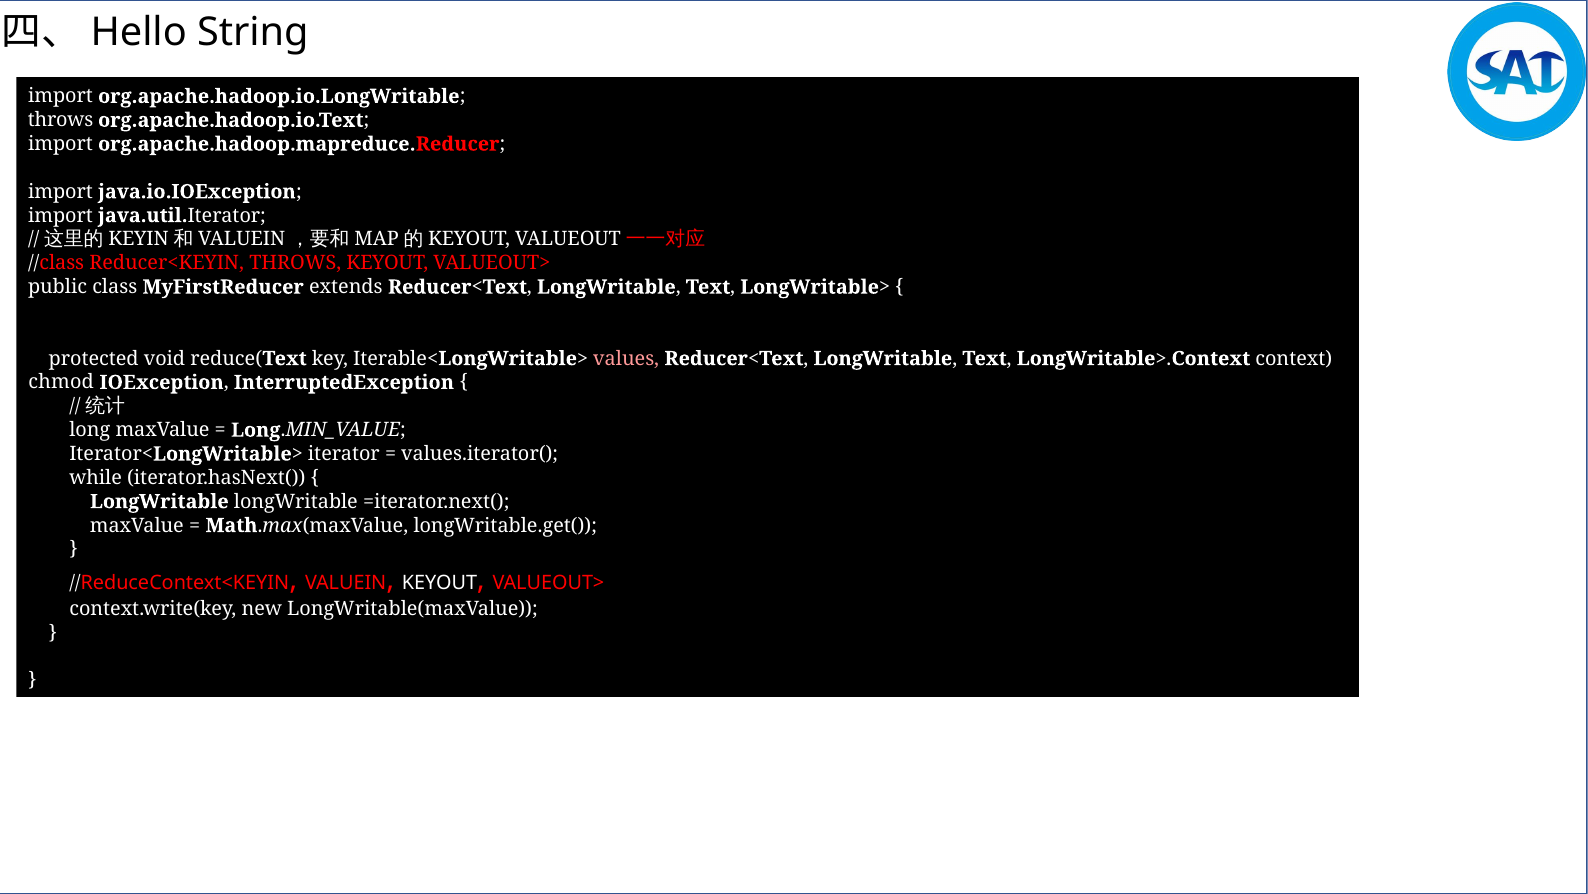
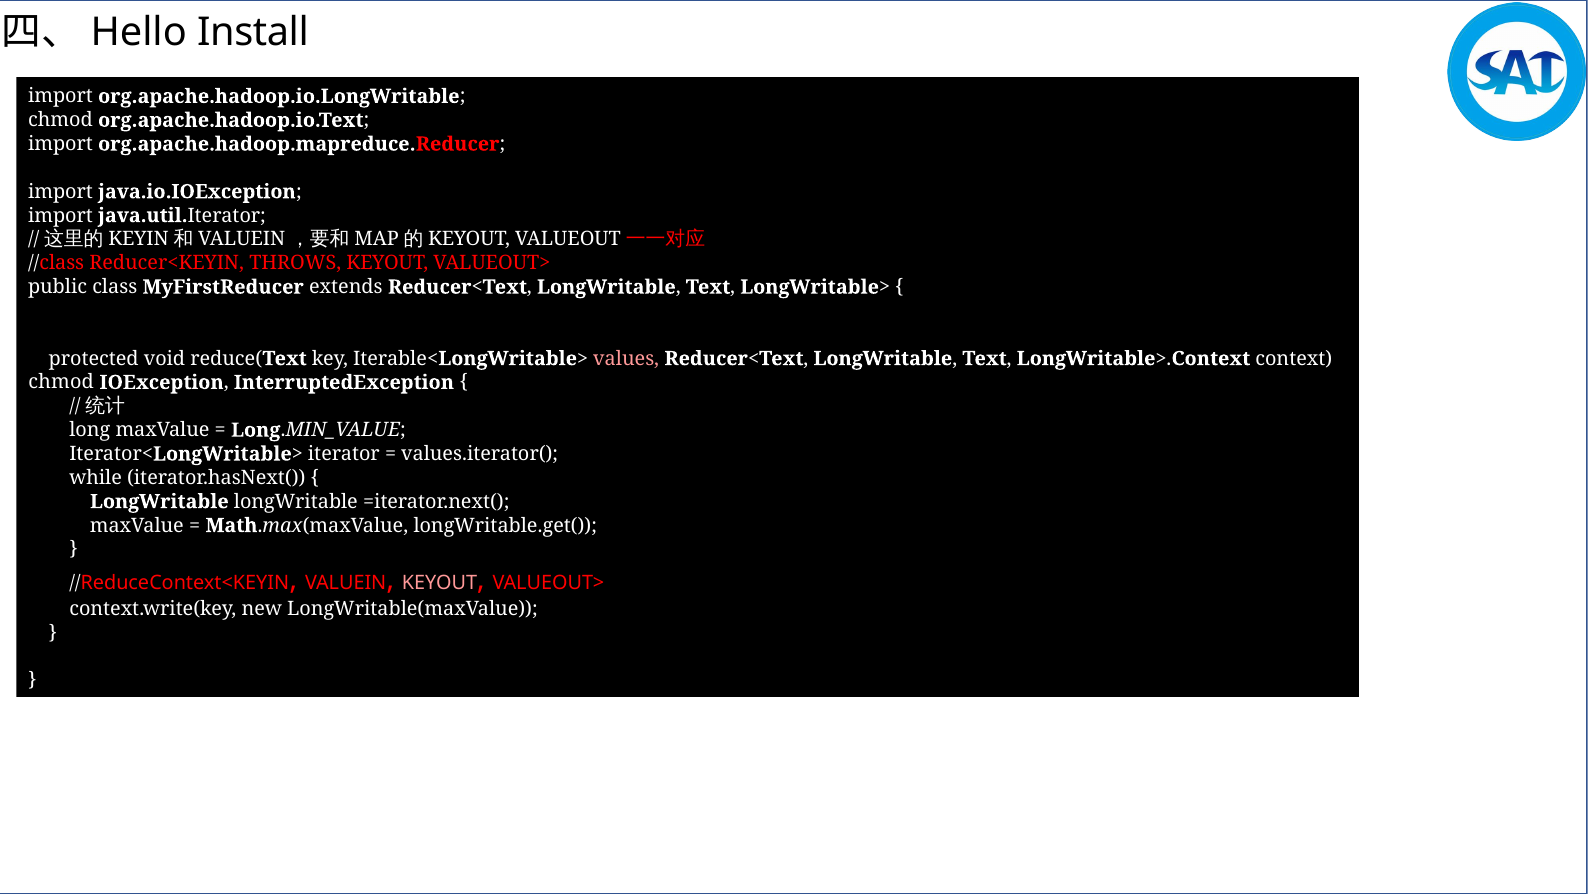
String: String -> Install (253, 32)
throws: throws -> chmod (60, 120)
KEYOUT colour: white -> pink (440, 583)
